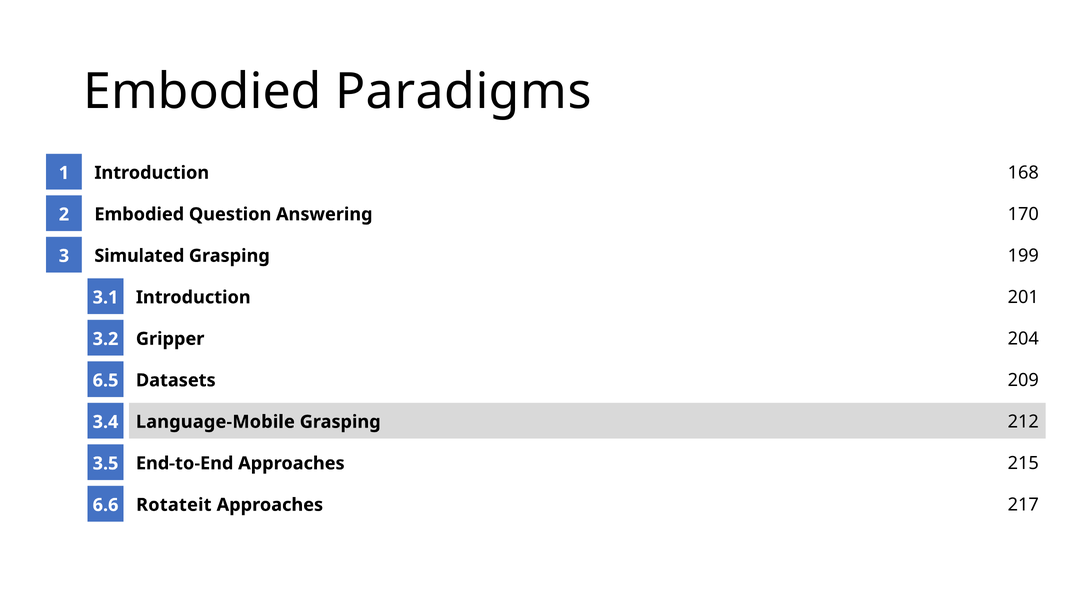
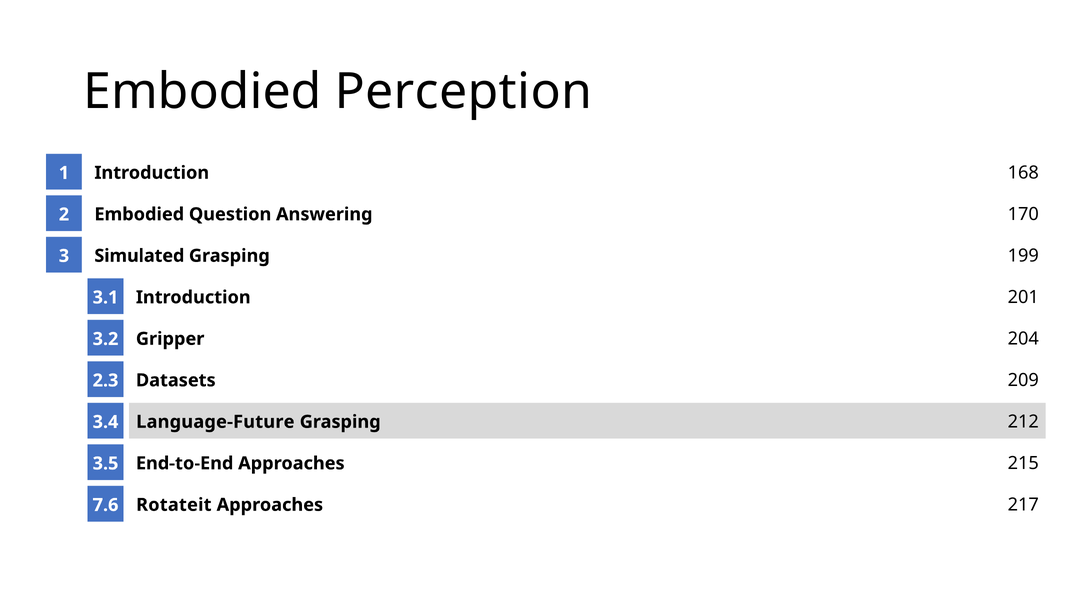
Paradigms: Paradigms -> Perception (463, 92)
6.5: 6.5 -> 2.3 (106, 381)
Language-Mobile: Language-Mobile -> Language-Future (215, 422)
6.6: 6.6 -> 7.6 (106, 505)
